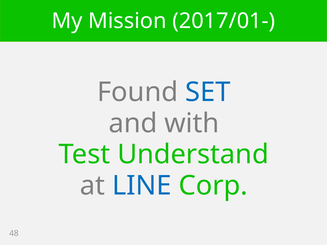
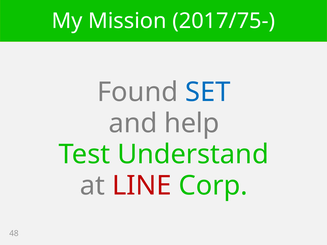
2017/01-: 2017/01- -> 2017/75- (224, 21)
with: with -> help (192, 123)
LINE colour: blue -> red (142, 186)
